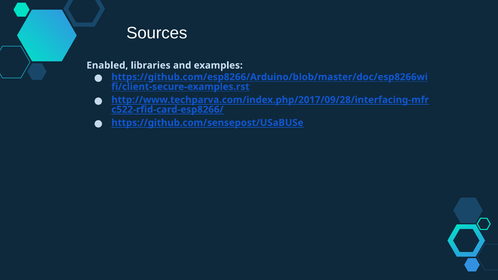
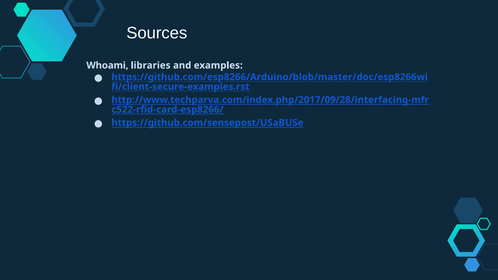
Enabled: Enabled -> Whoami (107, 65)
